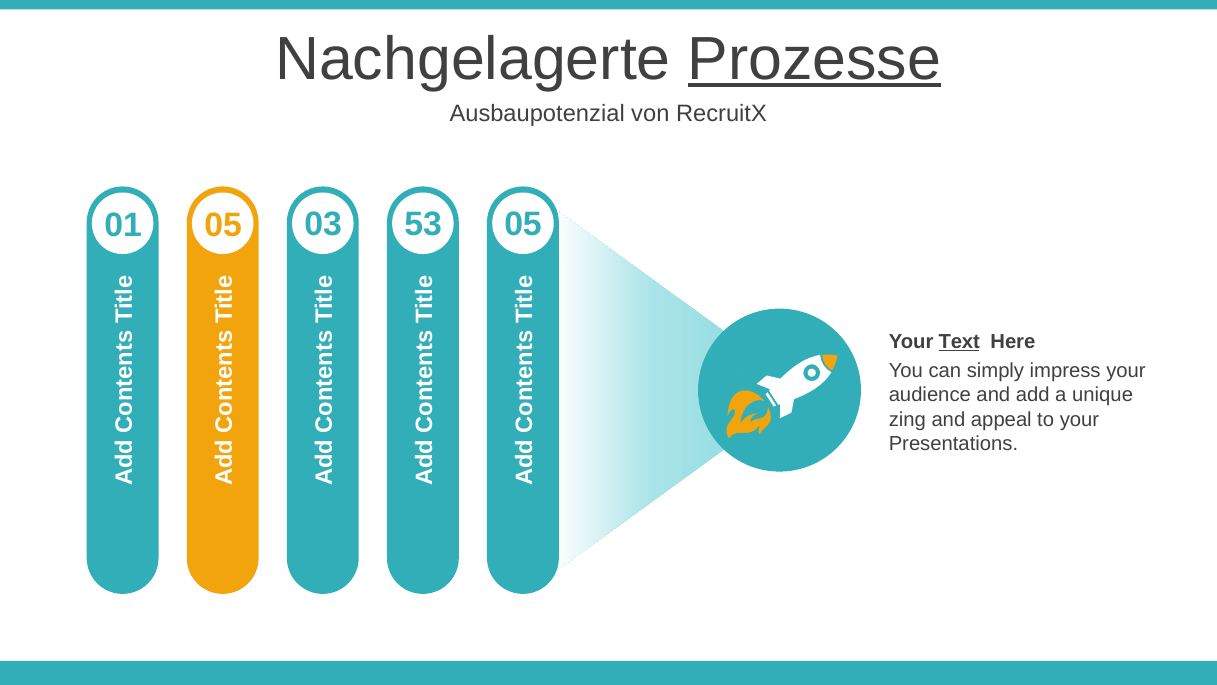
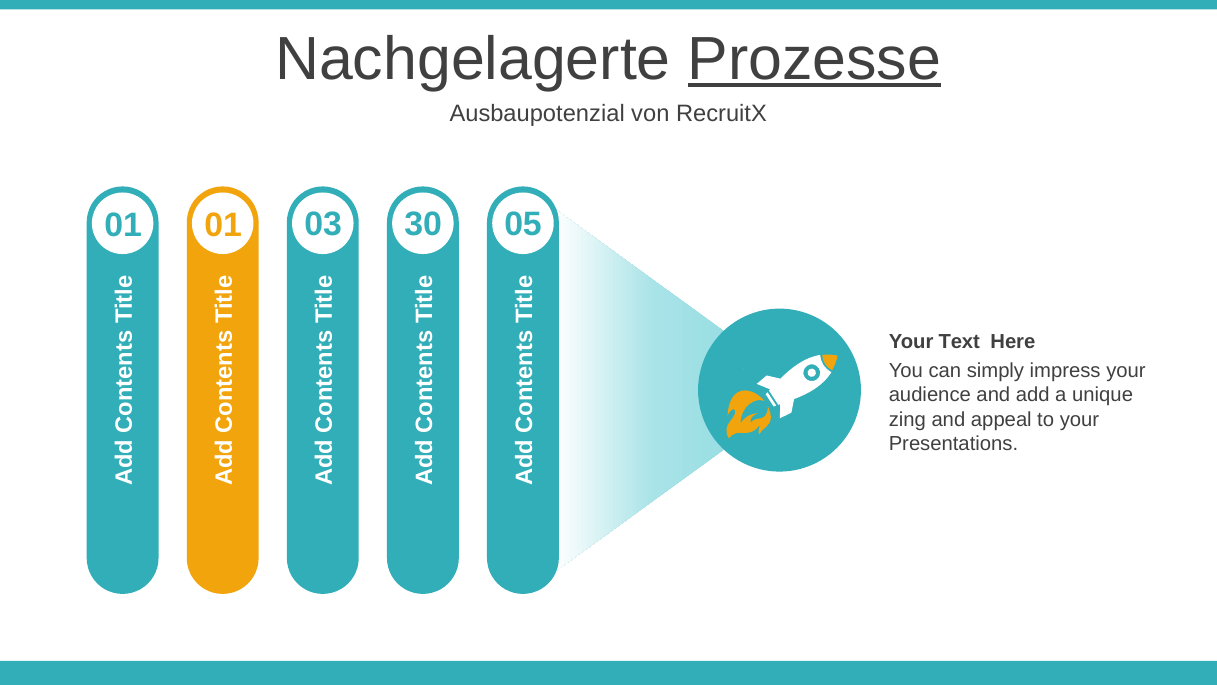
01 05: 05 -> 01 (223, 225)
53: 53 -> 30 (423, 224)
Text underline: present -> none (959, 342)
